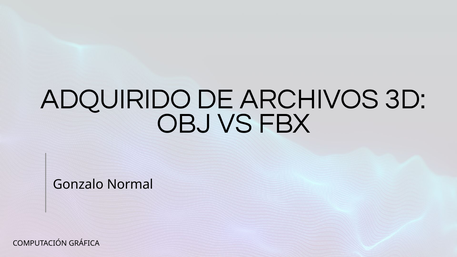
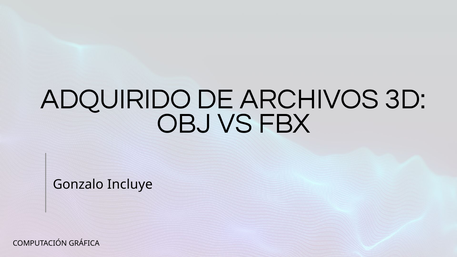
Normal: Normal -> Incluye (130, 184)
